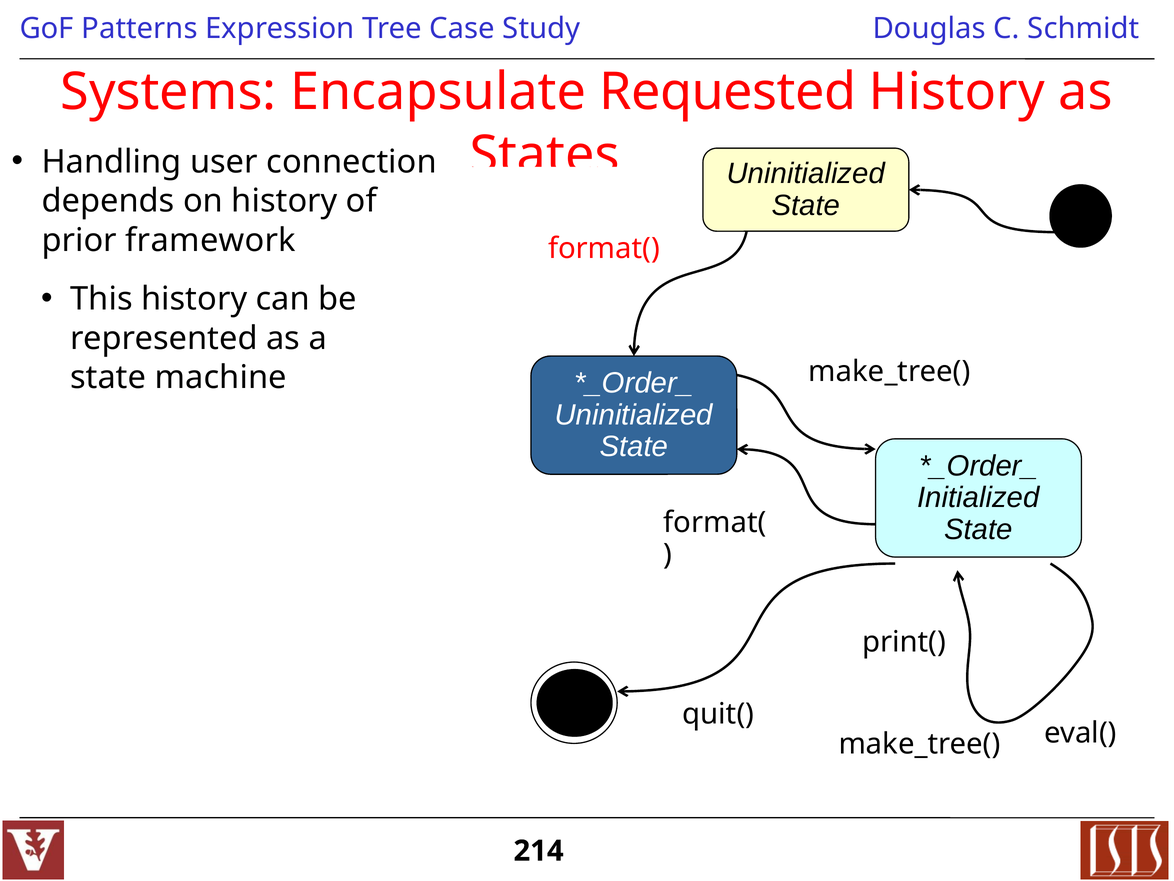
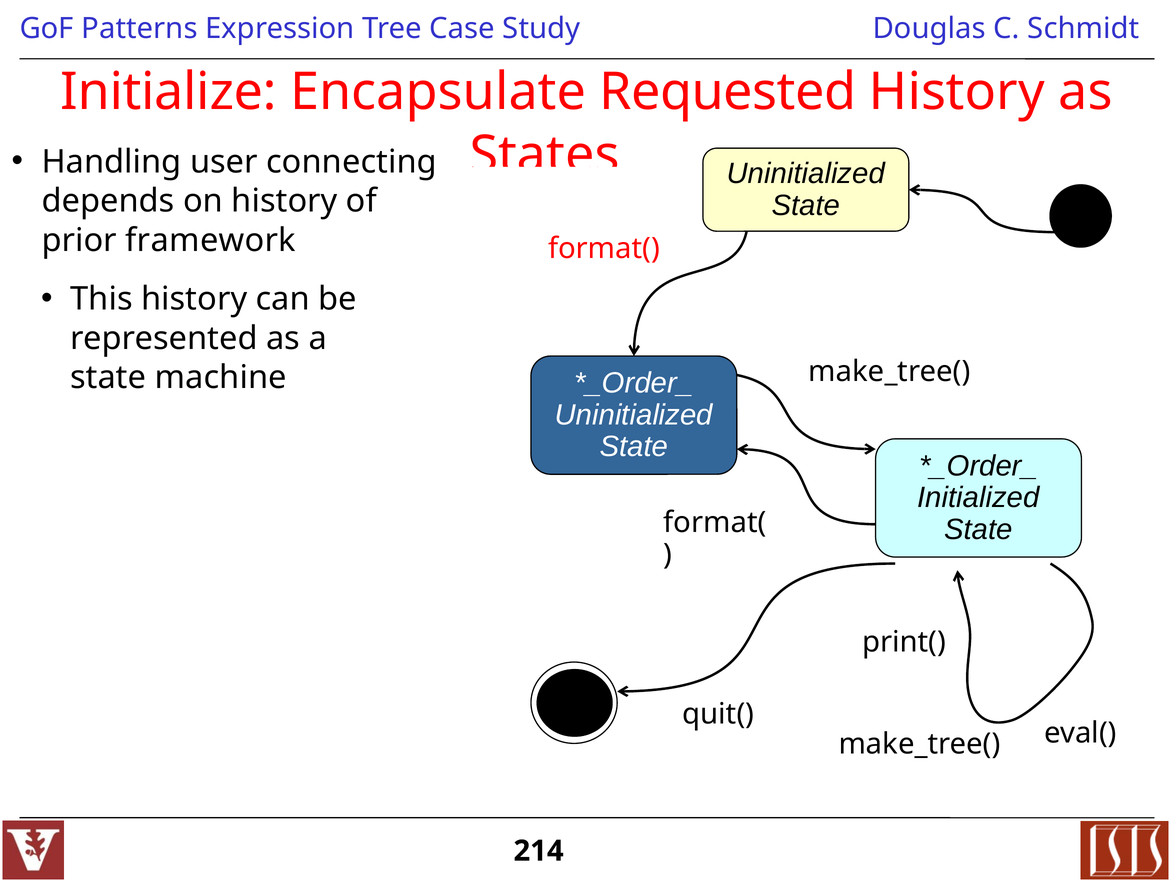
Systems: Systems -> Initialize (169, 92)
connection: connection -> connecting (352, 162)
